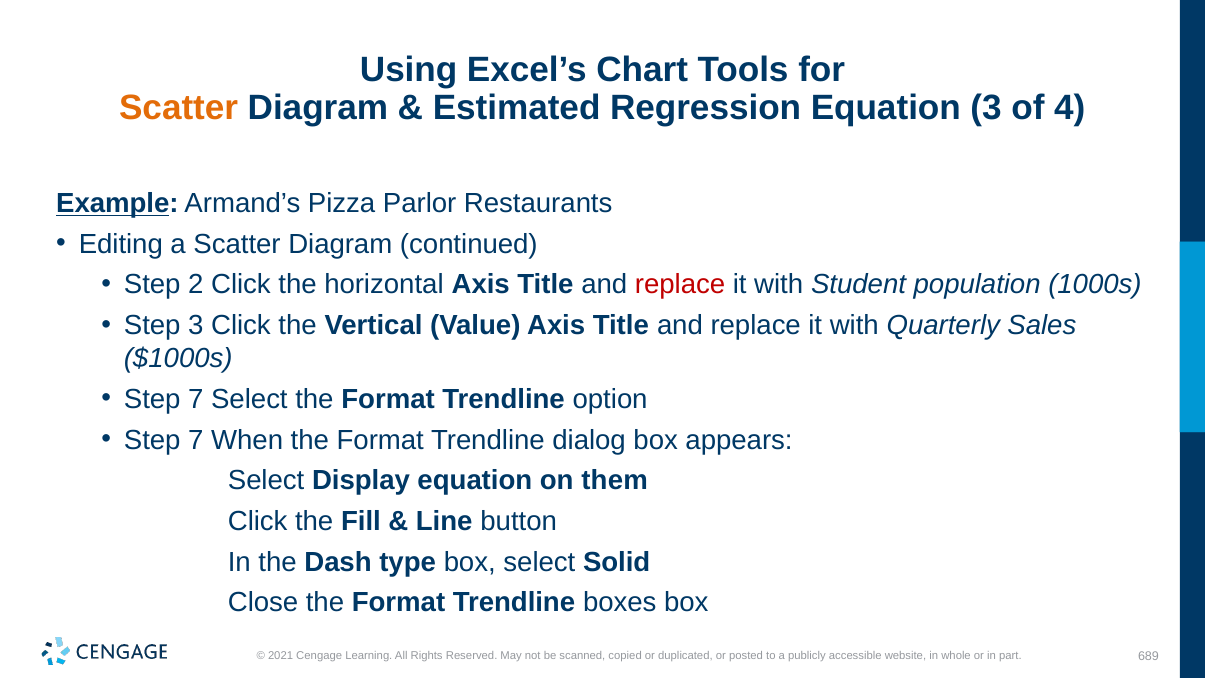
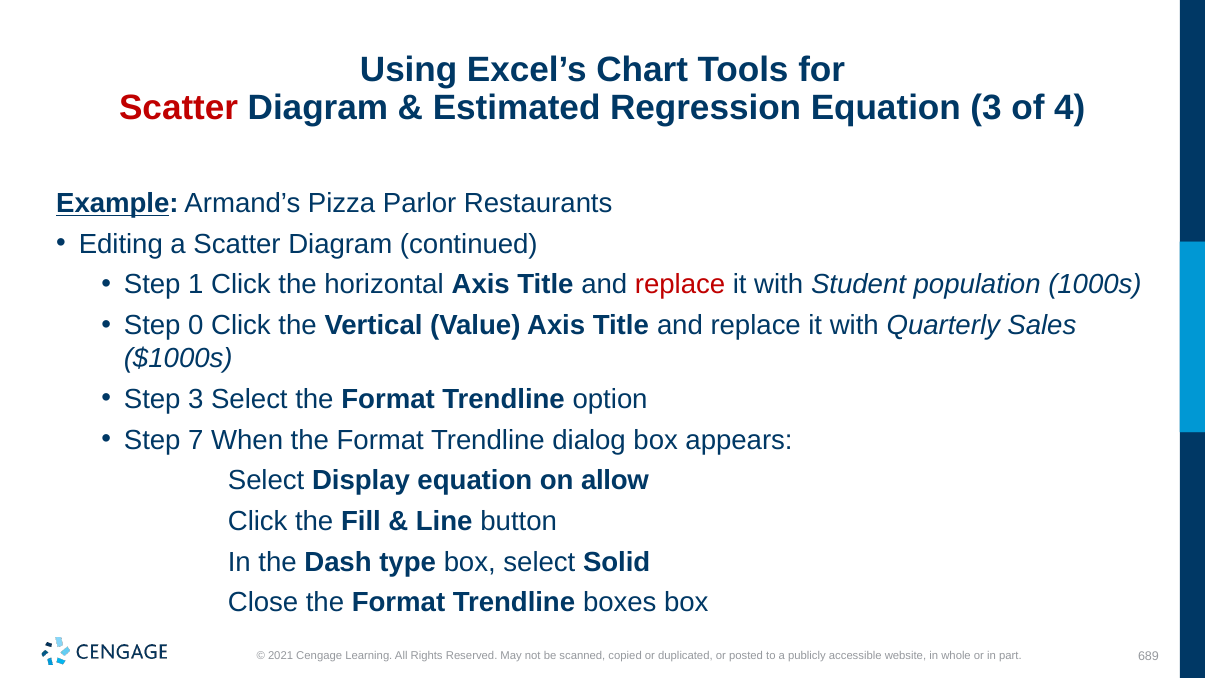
Scatter colour: orange -> red (179, 108)
2: 2 -> 1 (196, 285)
Step 3: 3 -> 0 (196, 325)
7: 7 -> 3 (196, 399)
them: them -> allow (615, 481)
